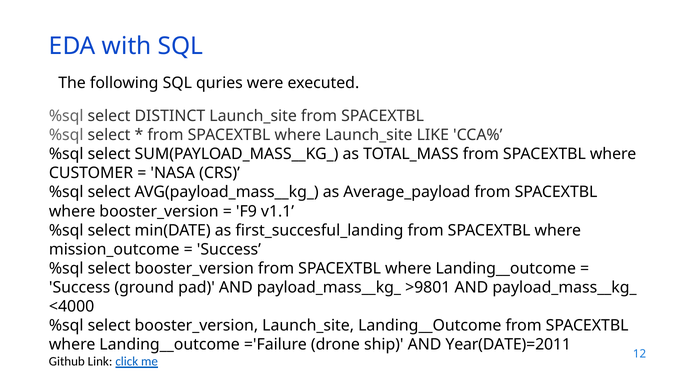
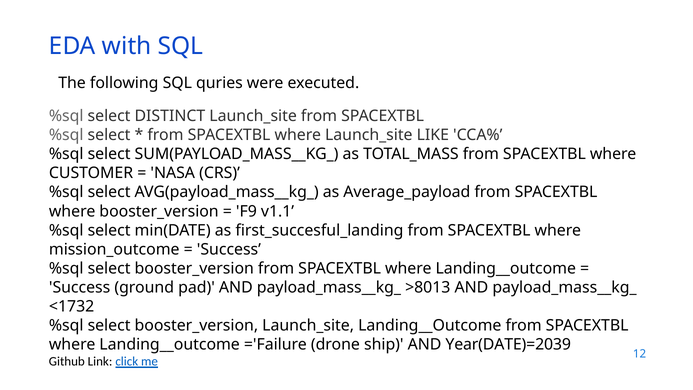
>9801: >9801 -> >8013 (428, 287)
<4000: <4000 -> <1732 (72, 306)
Year(DATE)=2011: Year(DATE)=2011 -> Year(DATE)=2039 (508, 345)
